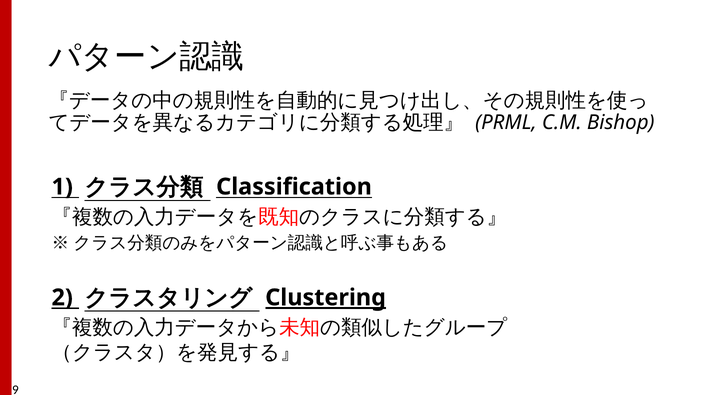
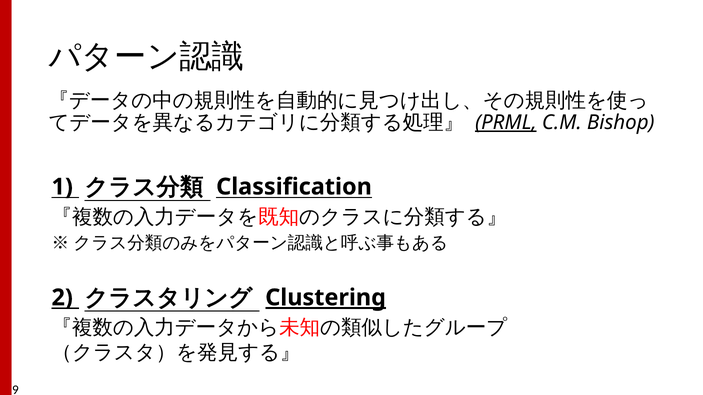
PRML underline: none -> present (506, 123)
